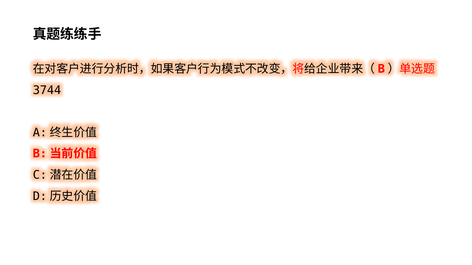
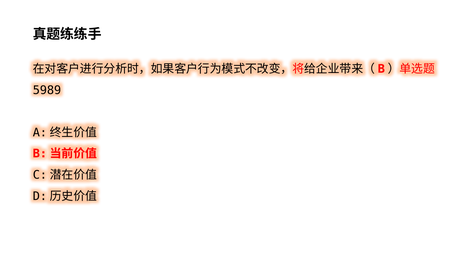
3744: 3744 -> 5989 (47, 90)
